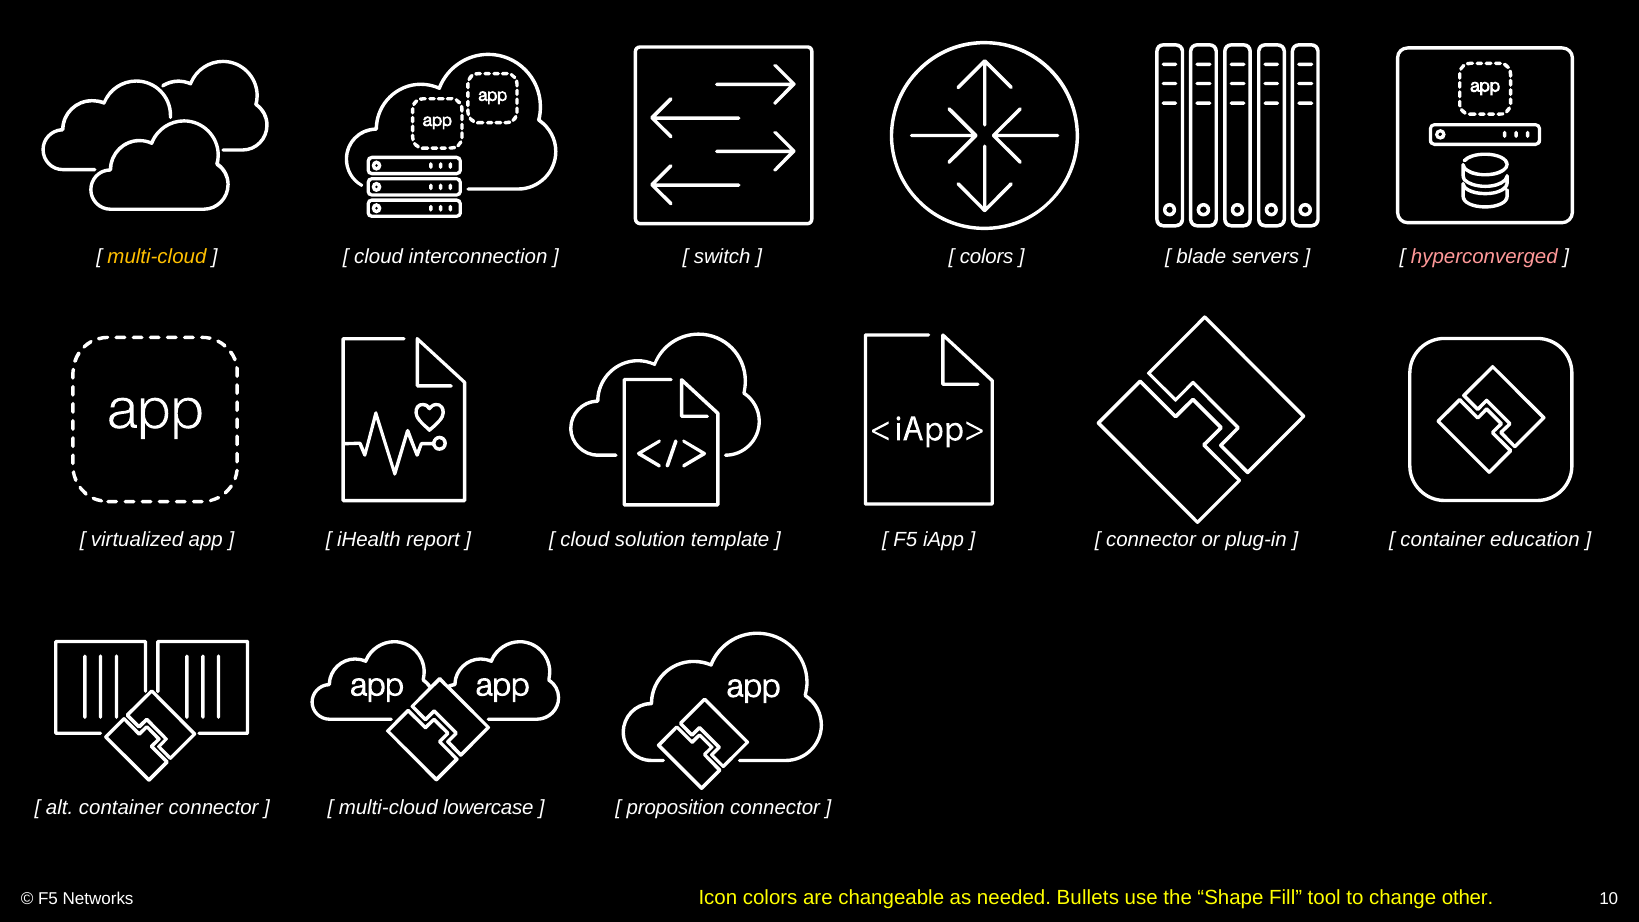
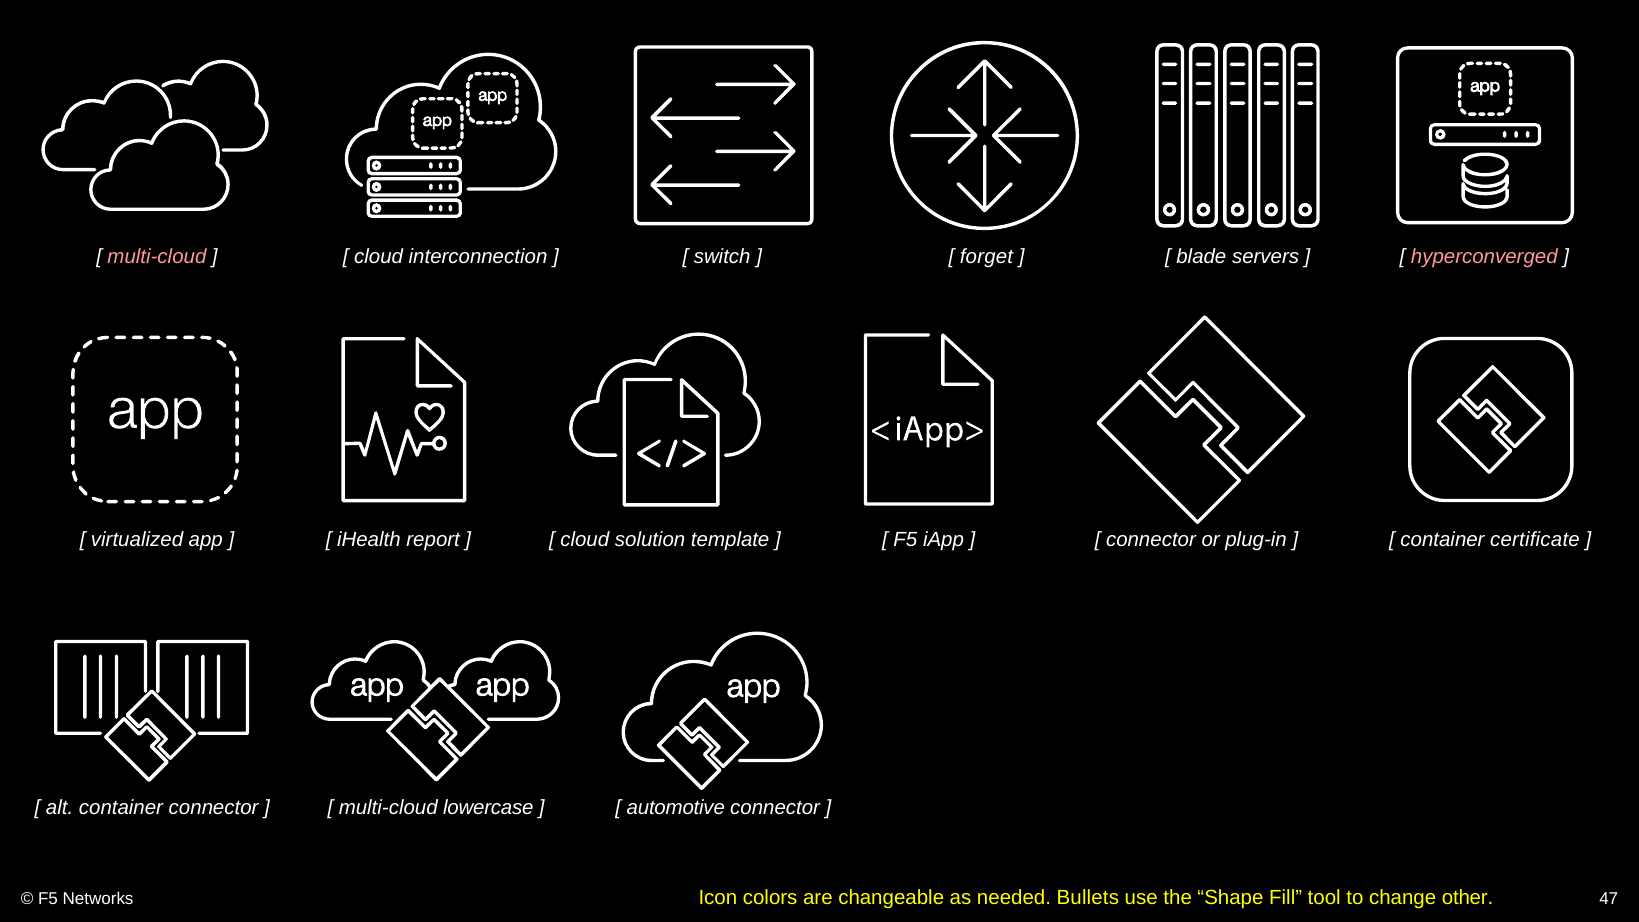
multi-cloud colour: yellow -> pink (157, 257)
colors: colors -> forget (986, 257)
education: education -> certificate (1535, 540)
proposition: proposition -> automotive (676, 808)
10: 10 -> 47 (1609, 899)
